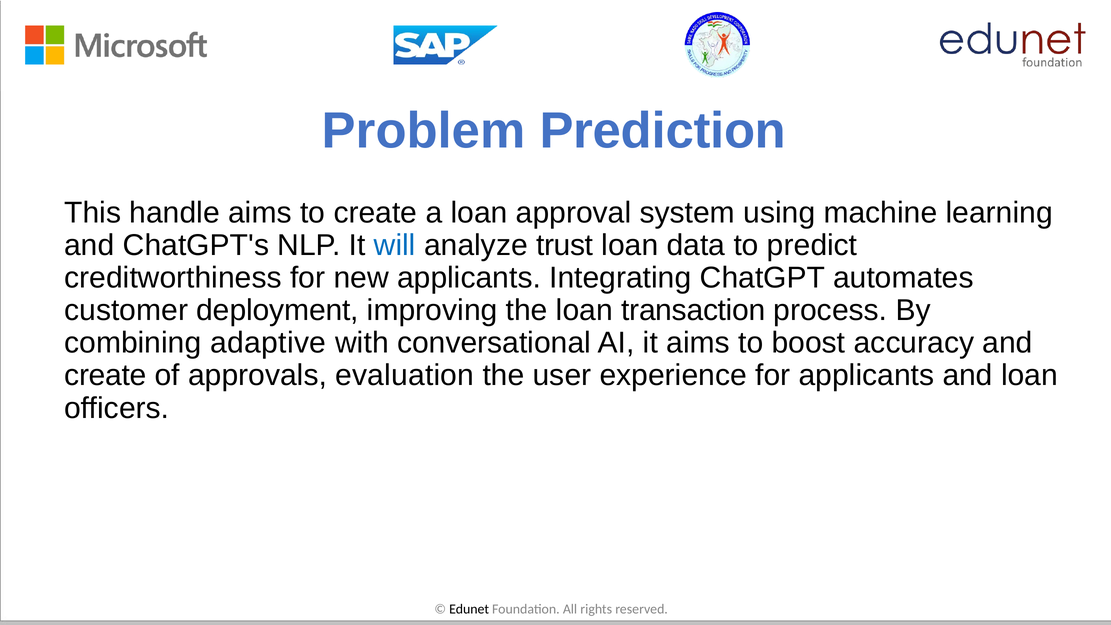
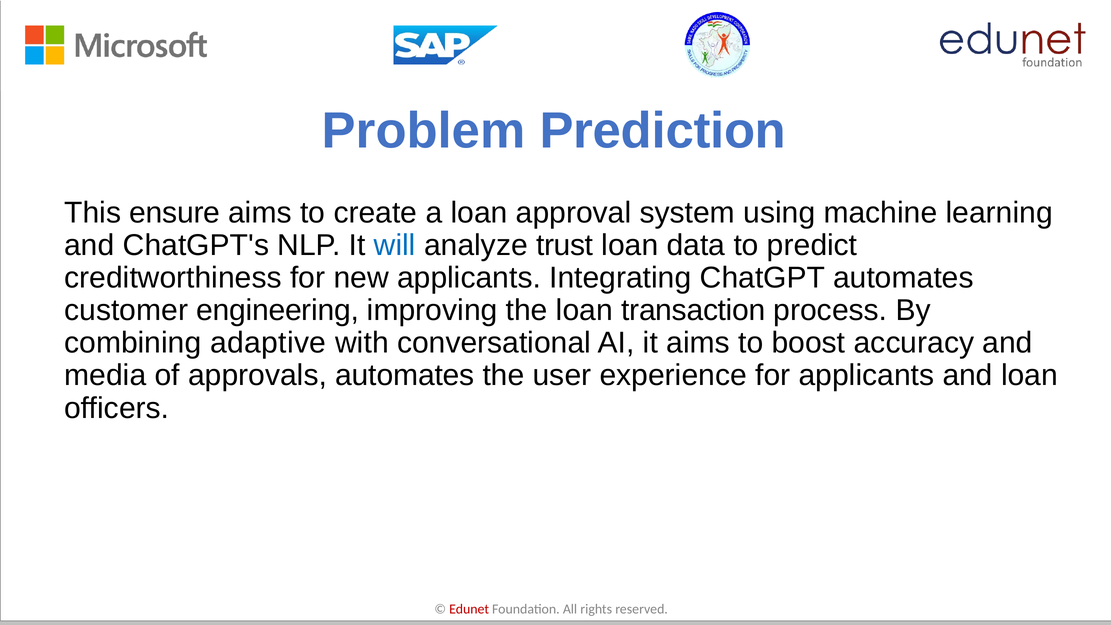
handle: handle -> ensure (175, 213)
deployment: deployment -> engineering (278, 310)
create: create -> media (105, 375)
approvals evaluation: evaluation -> automates (405, 375)
Edunet colour: black -> red (469, 609)
